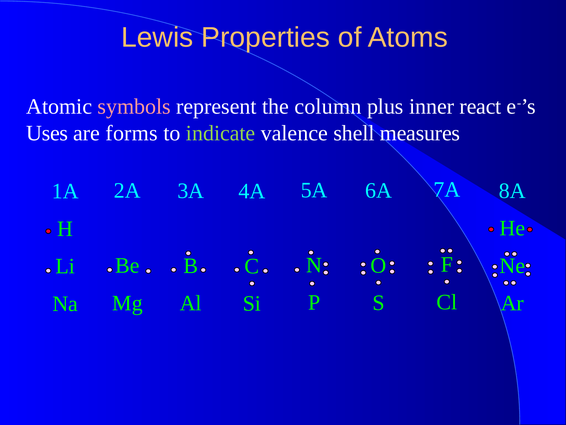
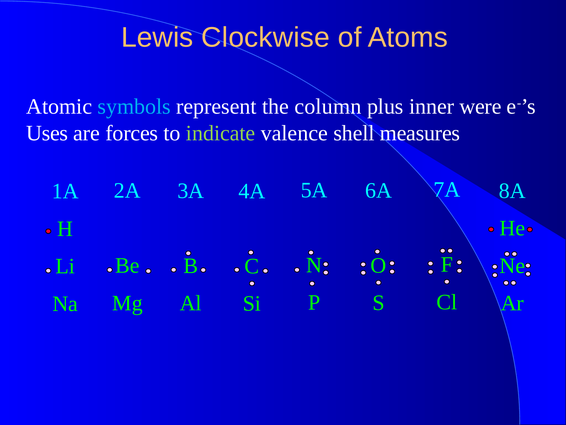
Properties: Properties -> Clockwise (266, 37)
symbols colour: pink -> light blue (134, 107)
react: react -> were (480, 107)
forms: forms -> forces (132, 133)
